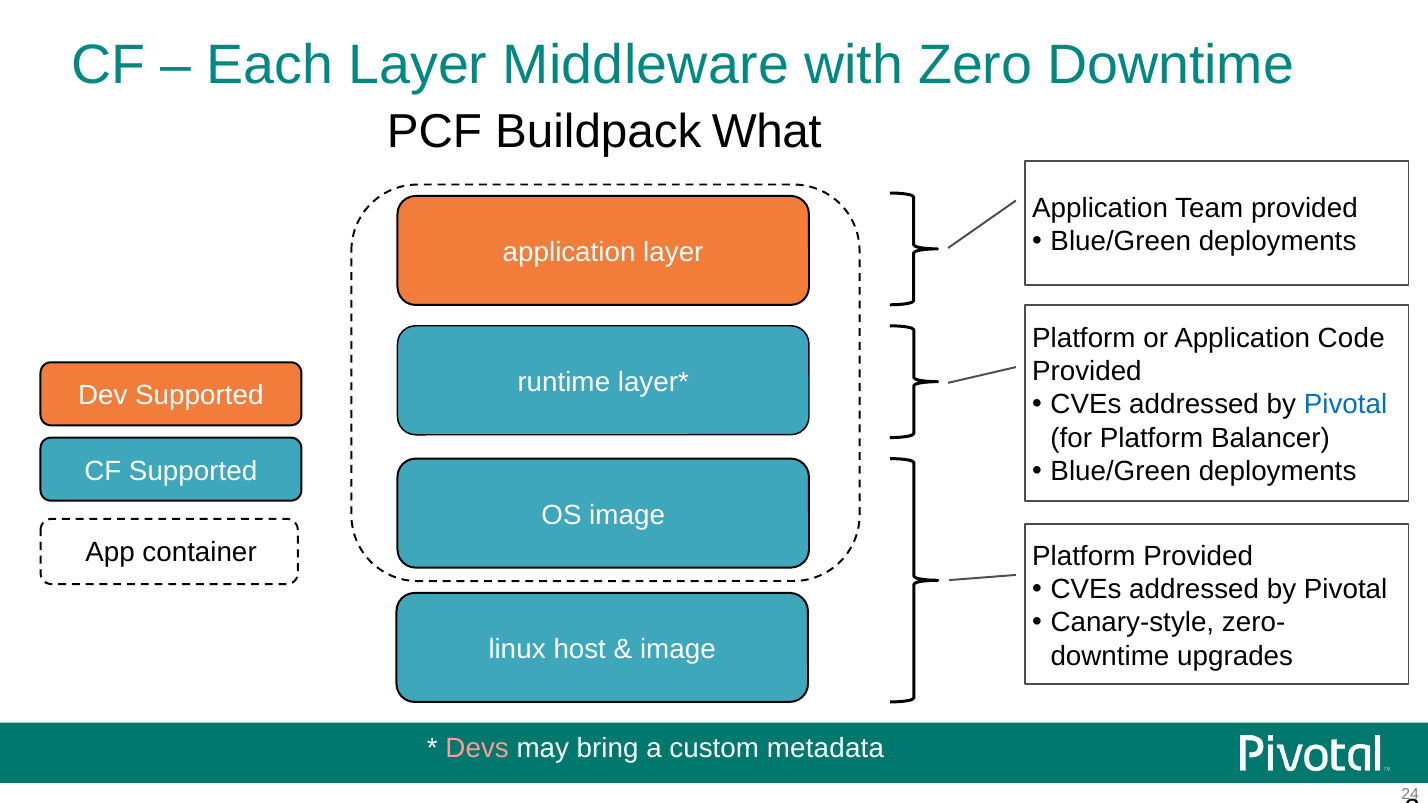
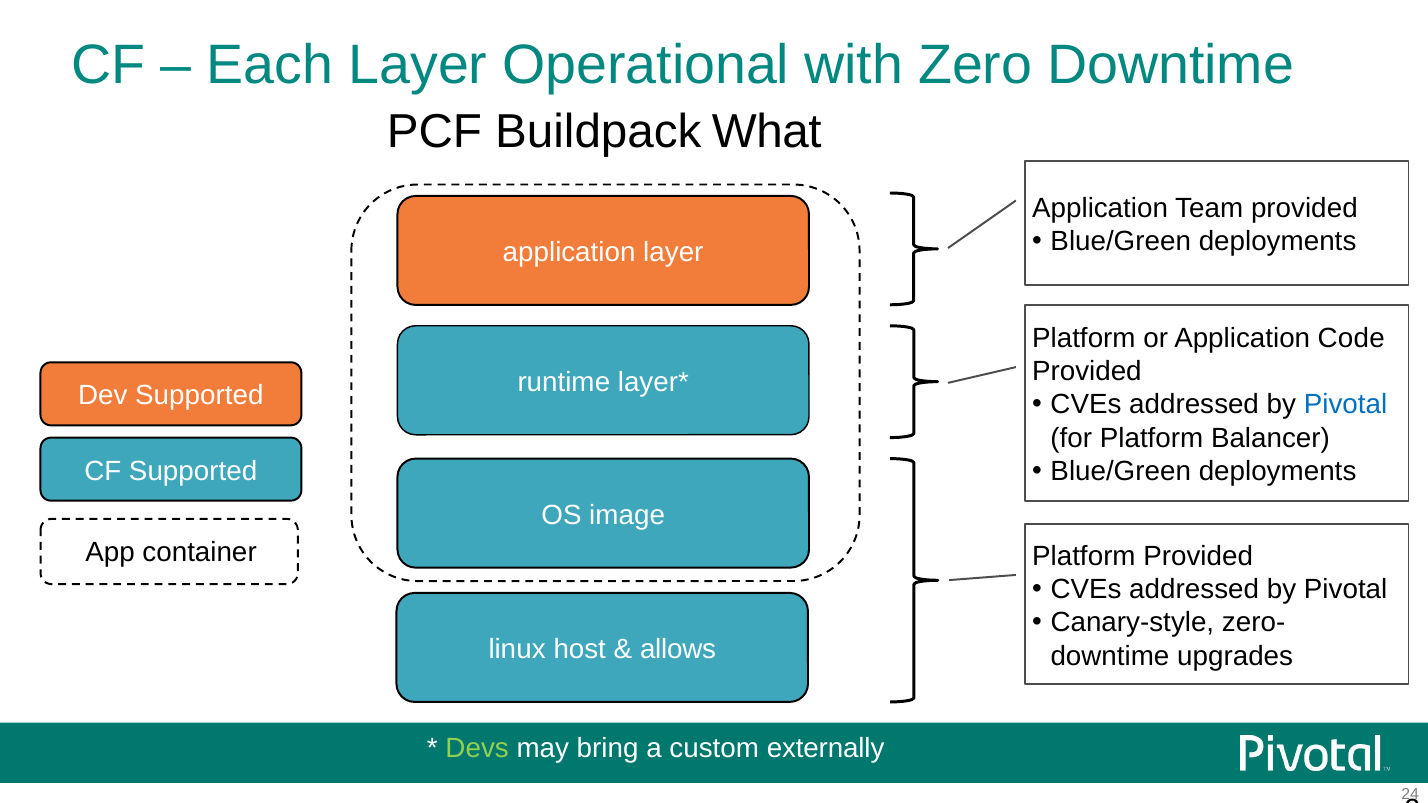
Middleware: Middleware -> Operational (646, 66)
image: image -> allows (678, 650)
Devs colour: pink -> light green (477, 749)
metadata: metadata -> externally (826, 749)
